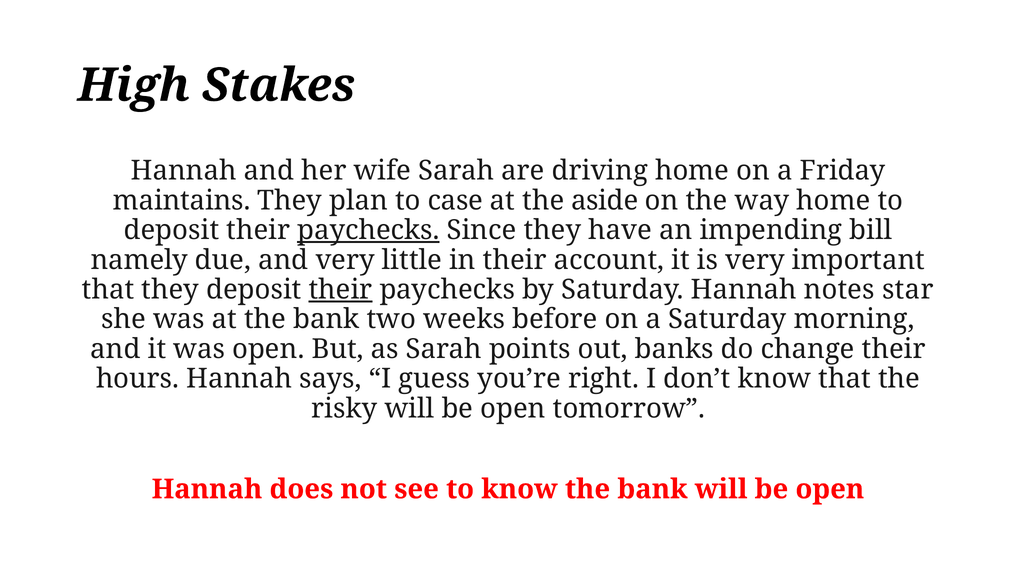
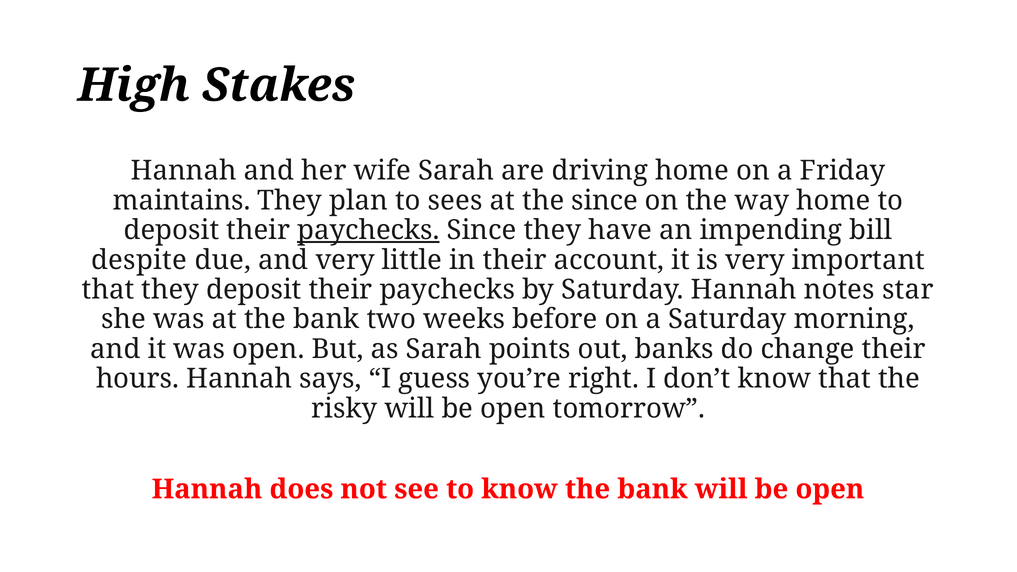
case: case -> sees (455, 201)
the aside: aside -> since (605, 201)
namely: namely -> despite (139, 260)
their underline: present -> none (341, 290)
